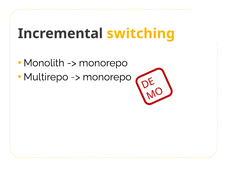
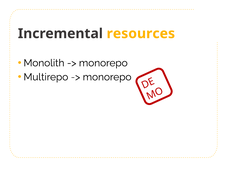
switching: switching -> resources (141, 34)
